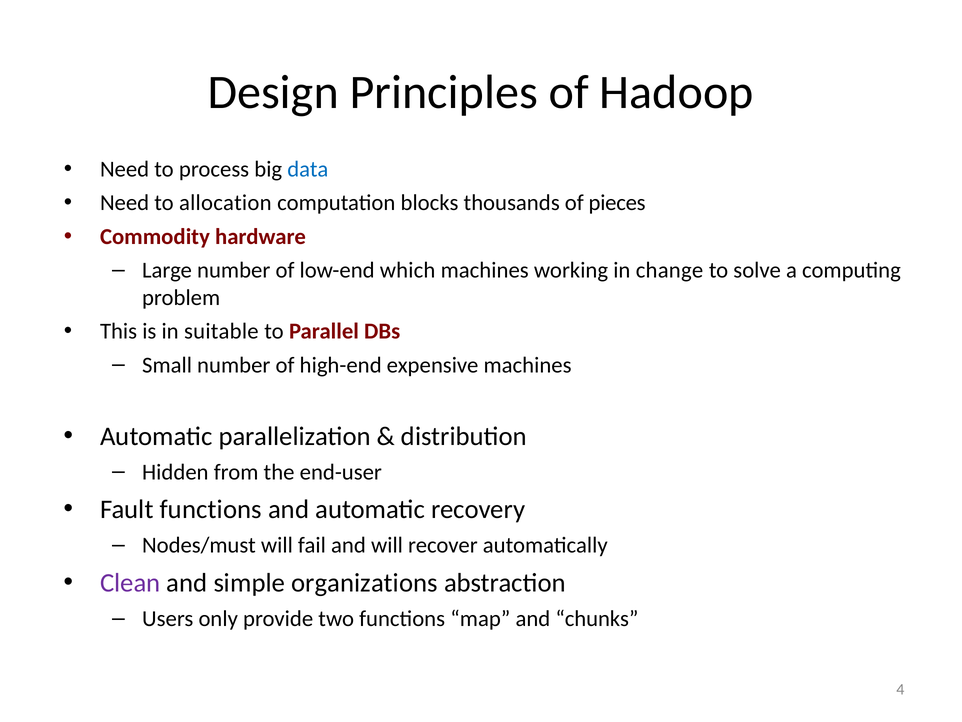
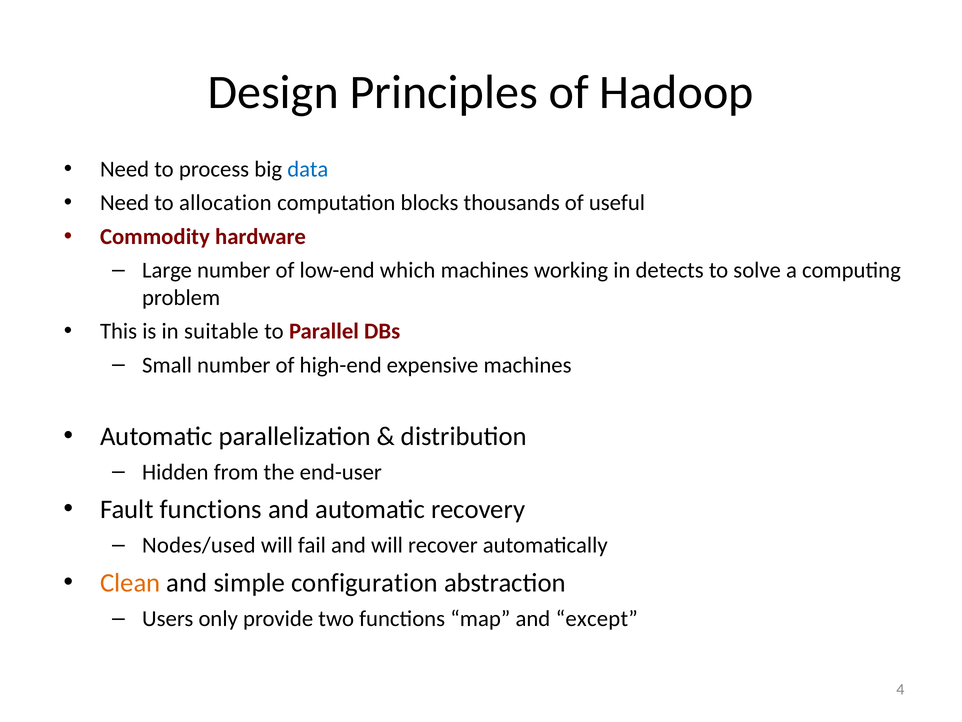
pieces: pieces -> useful (617, 203)
change: change -> detects (670, 270)
Nodes/must: Nodes/must -> Nodes/used (199, 545)
Clean colour: purple -> orange (130, 582)
organizations: organizations -> configuration (364, 582)
chunks: chunks -> except (597, 618)
